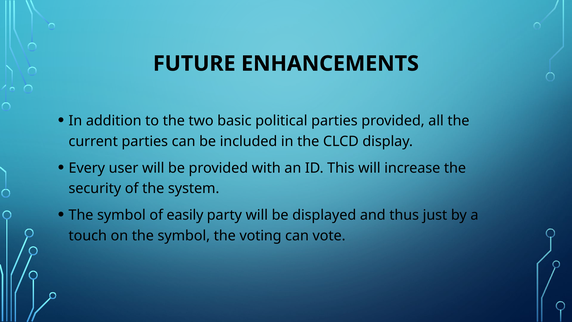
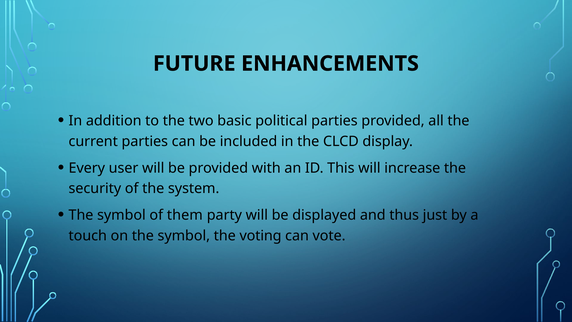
easily: easily -> them (185, 215)
